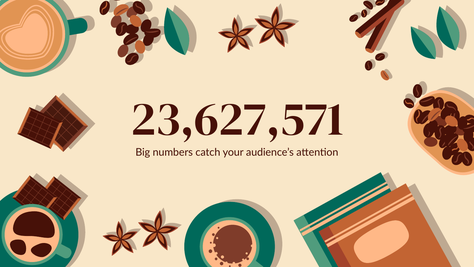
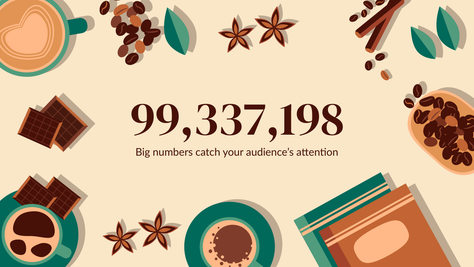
23,627,571: 23,627,571 -> 99,337,198 (237, 119)
